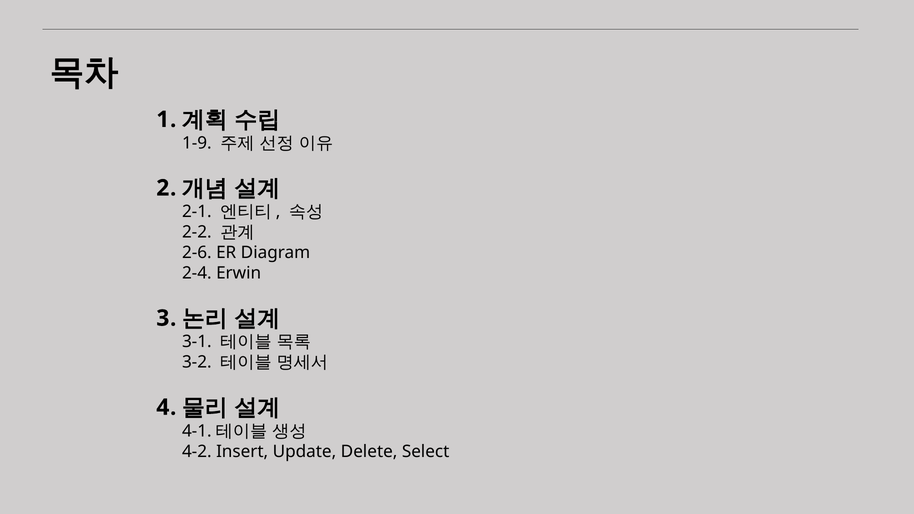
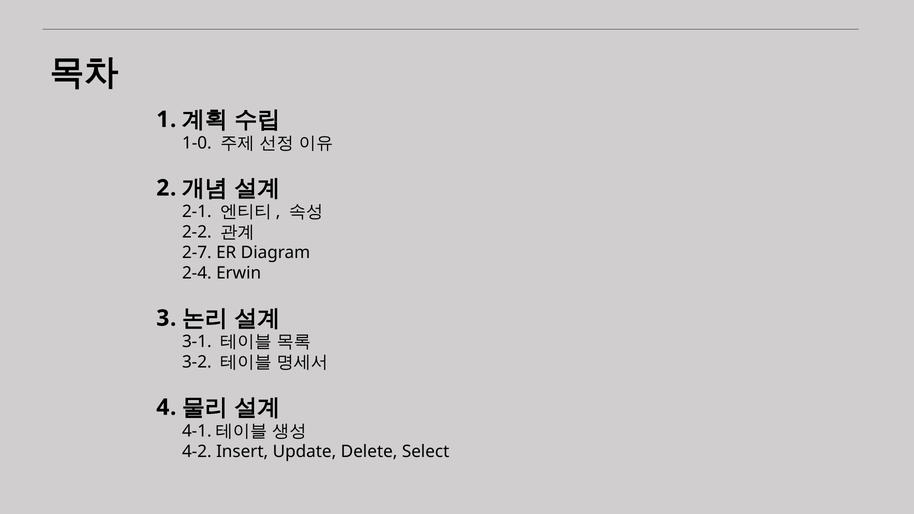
1-9: 1-9 -> 1-0 (197, 143)
2-6: 2-6 -> 2-7 (197, 253)
